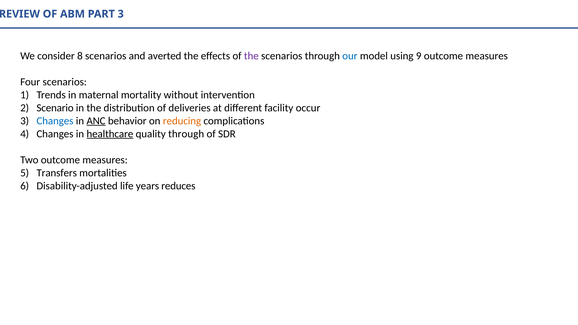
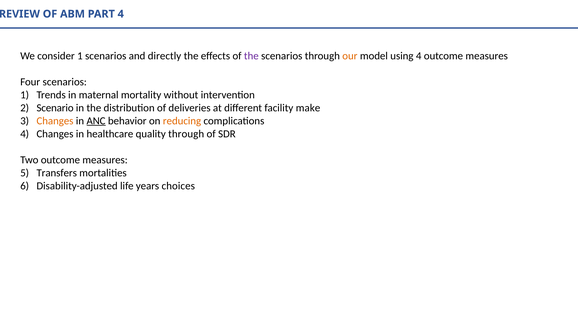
PART 3: 3 -> 4 (121, 14)
consider 8: 8 -> 1 (80, 56)
averted: averted -> directly (165, 56)
our colour: blue -> orange (350, 56)
using 9: 9 -> 4 (419, 56)
occur: occur -> make (308, 108)
Changes colour: blue -> orange (55, 121)
healthcare underline: present -> none (110, 134)
reduces: reduces -> choices (178, 186)
